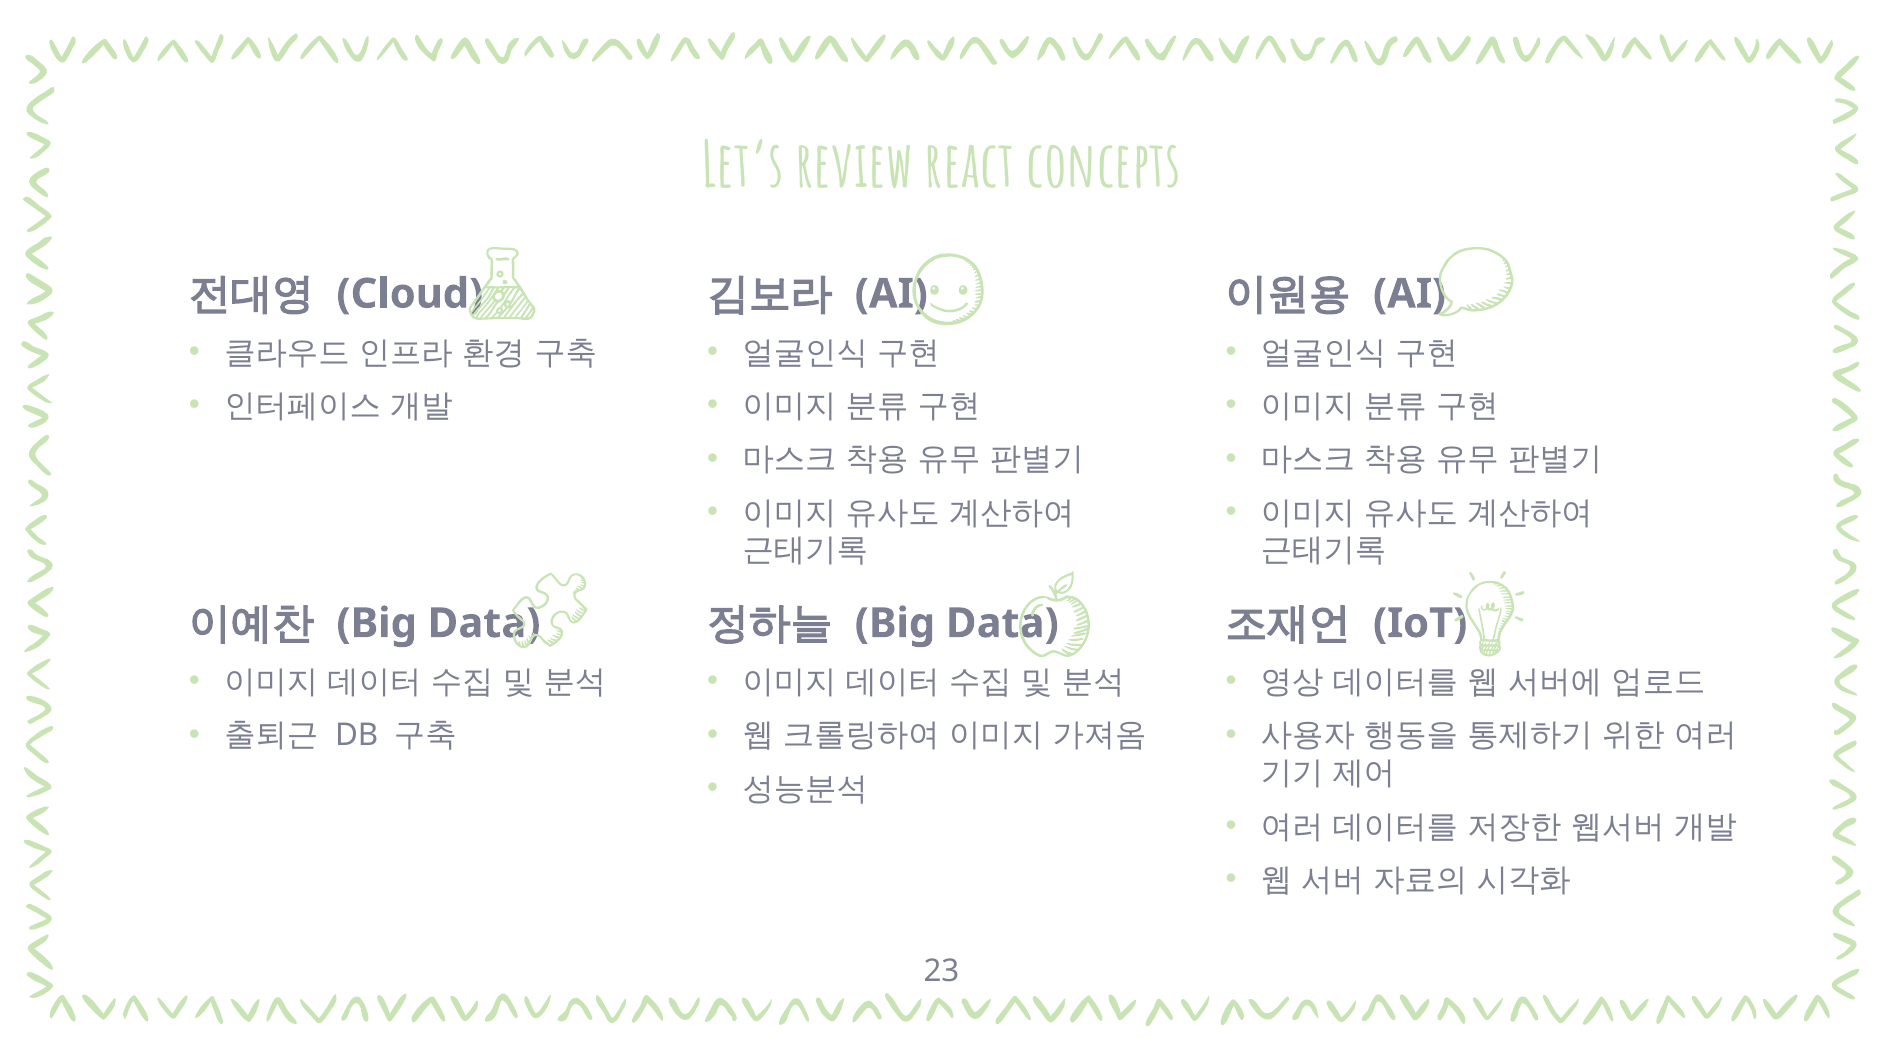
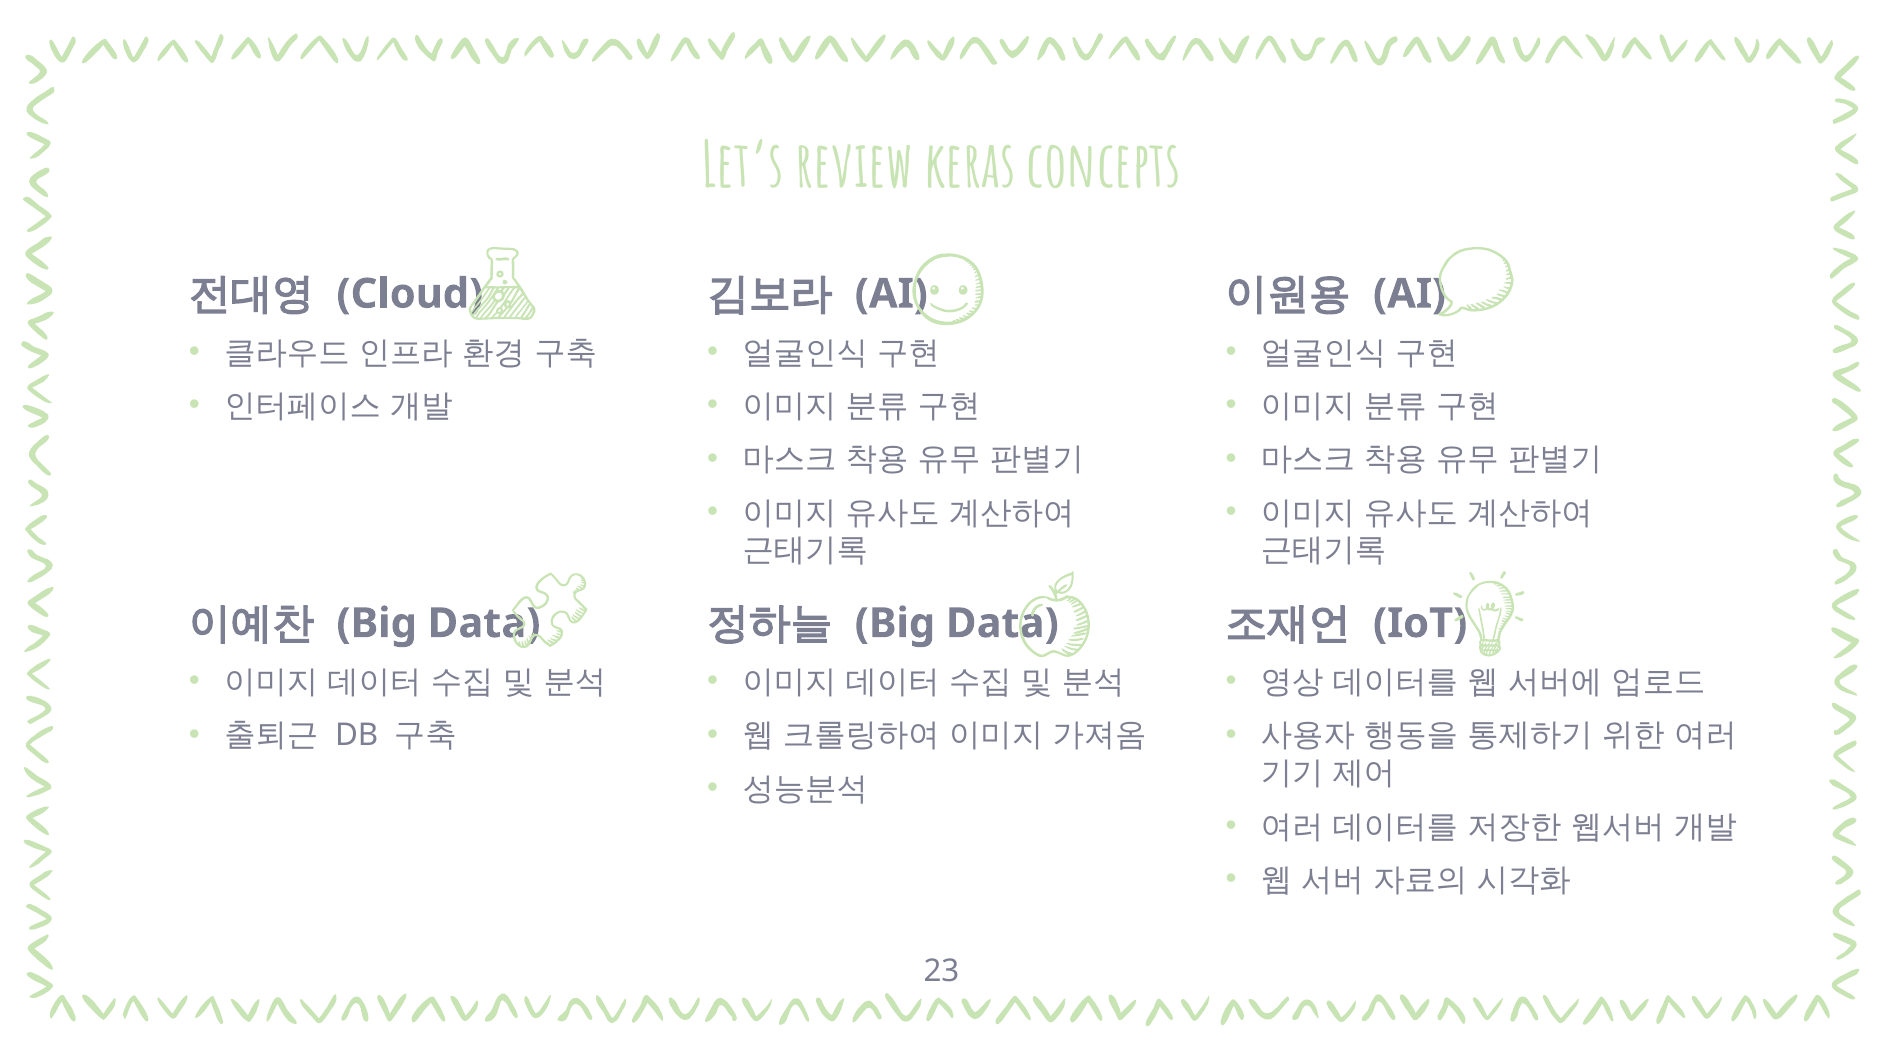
react: react -> keras (970, 167)
